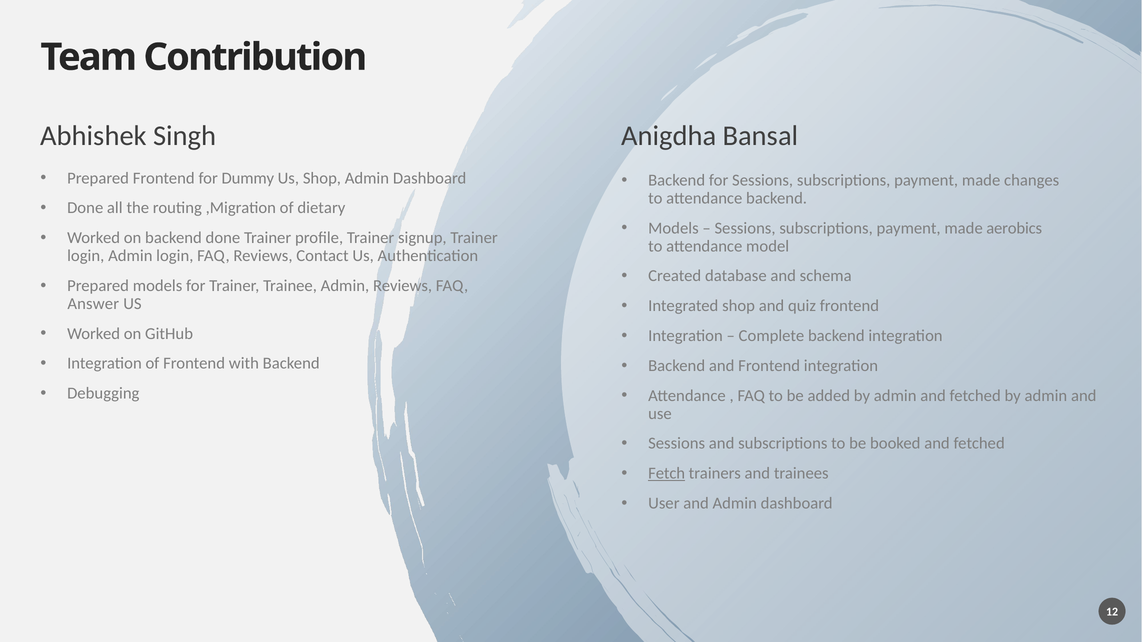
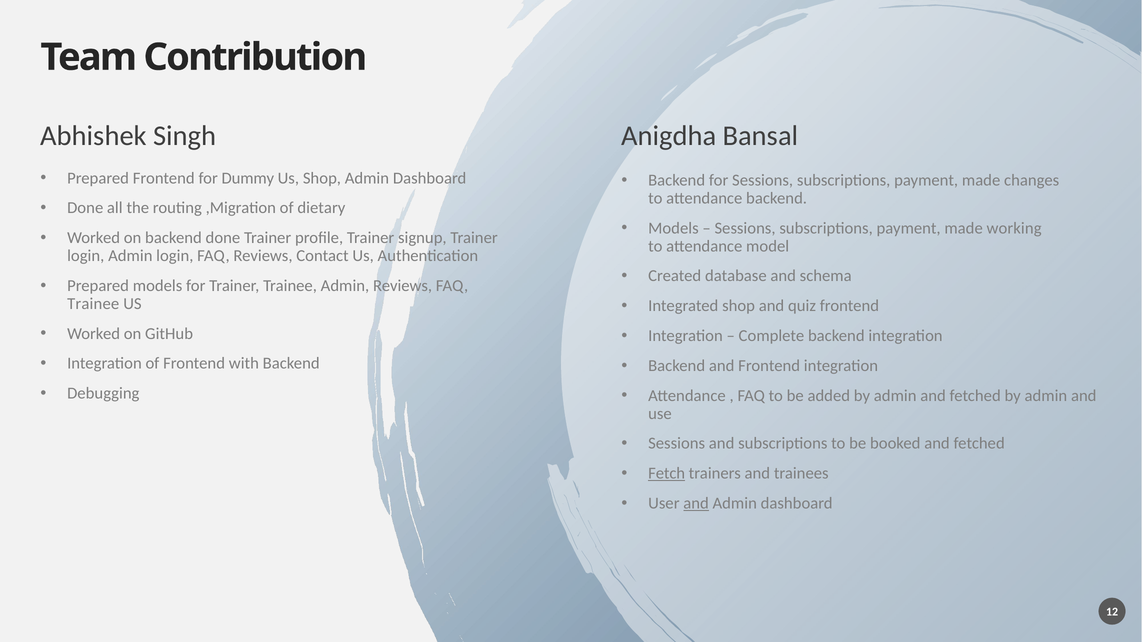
aerobics: aerobics -> working (1014, 228)
Answer: Answer -> Trainee (93, 304)
and underline: none -> present (696, 504)
